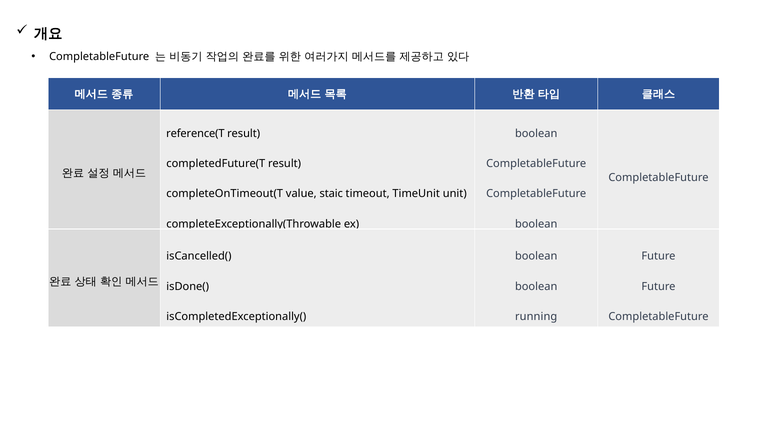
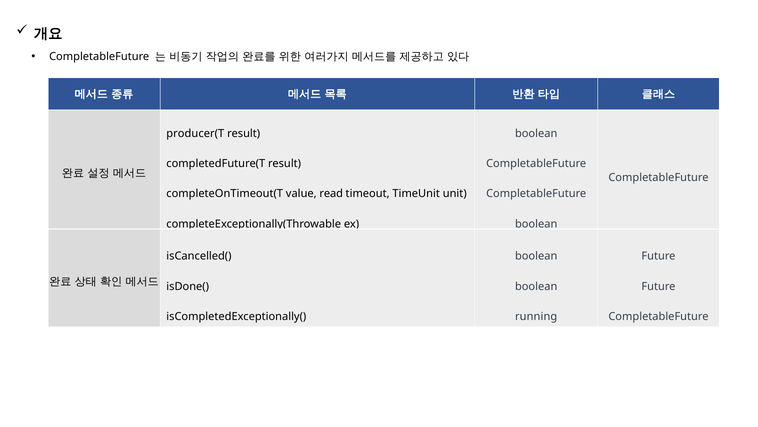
reference(T: reference(T -> producer(T (195, 133)
staic: staic -> read (331, 193)
